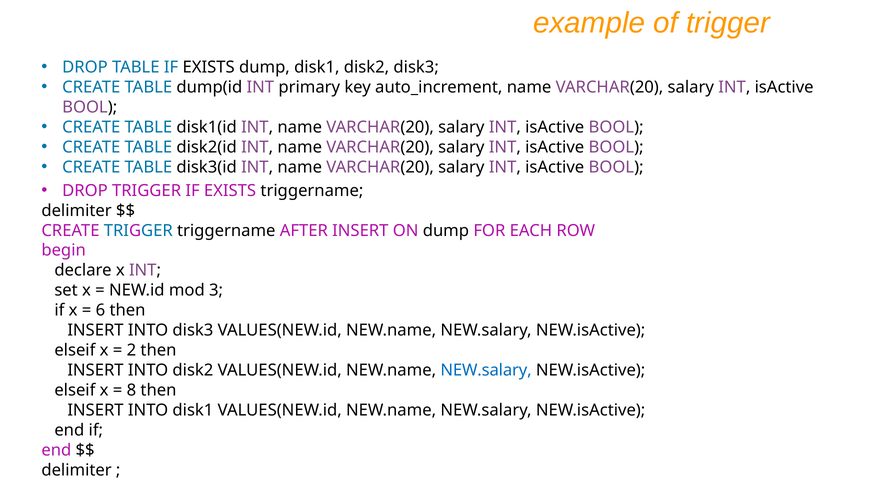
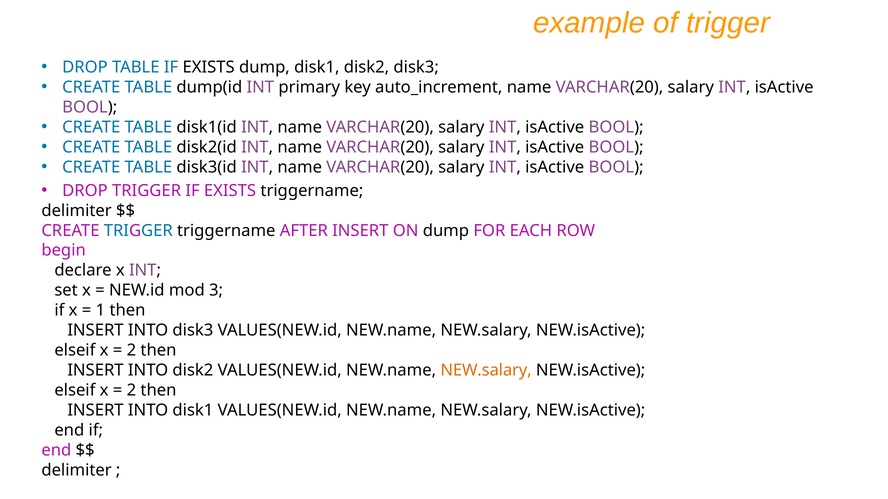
6: 6 -> 1 (100, 311)
NEW.salary colour: blue -> orange (486, 371)
8: 8 -> 2 (131, 391)
